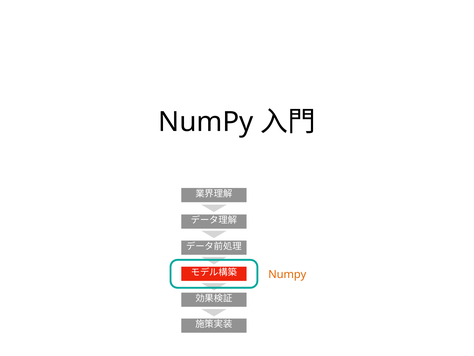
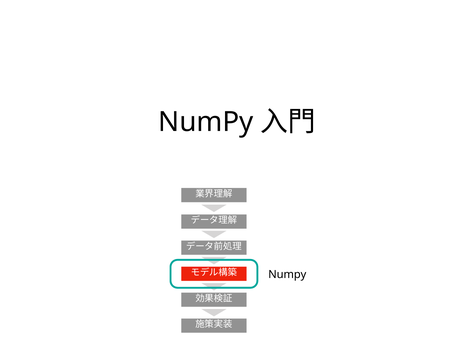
Numpy colour: orange -> black (287, 274)
